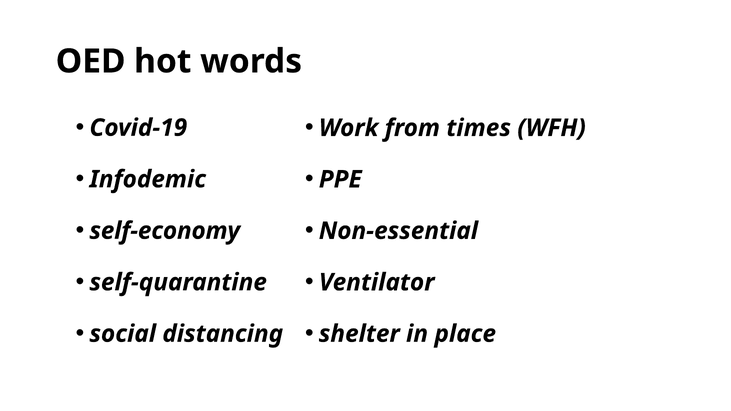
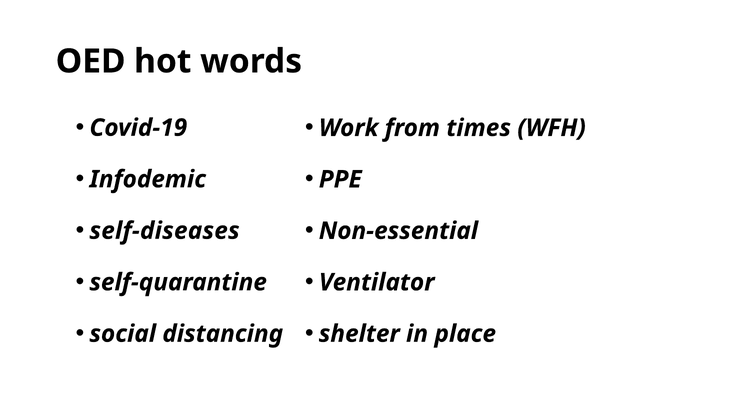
self-economy: self-economy -> self-diseases (165, 231)
